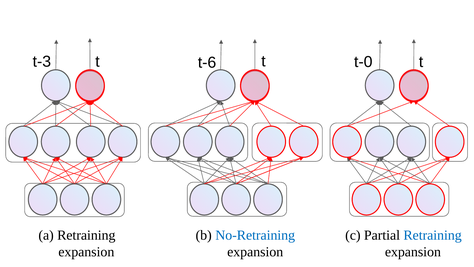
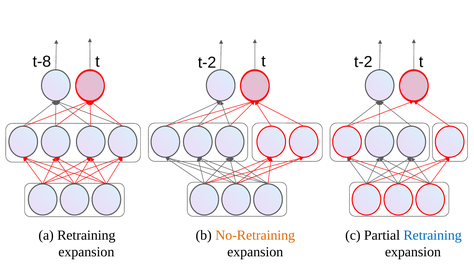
t-3: t-3 -> t-8 (42, 62)
t-6: t-6 -> t-2 (207, 63)
t-0: t-0 -> t-2 (363, 62)
No-Retraining colour: blue -> orange (255, 235)
